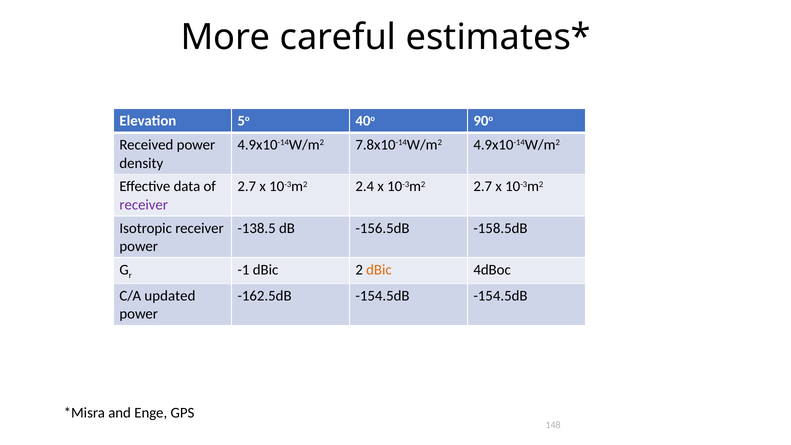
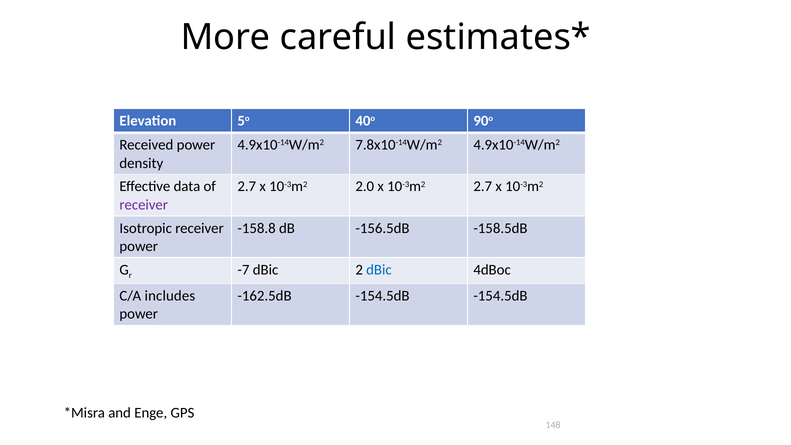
2.4: 2.4 -> 2.0 (365, 187)
-138.5: -138.5 -> -158.8 (257, 228)
-1: -1 -> -7 (243, 270)
dBic colour: orange -> blue (379, 270)
updated: updated -> includes (170, 296)
